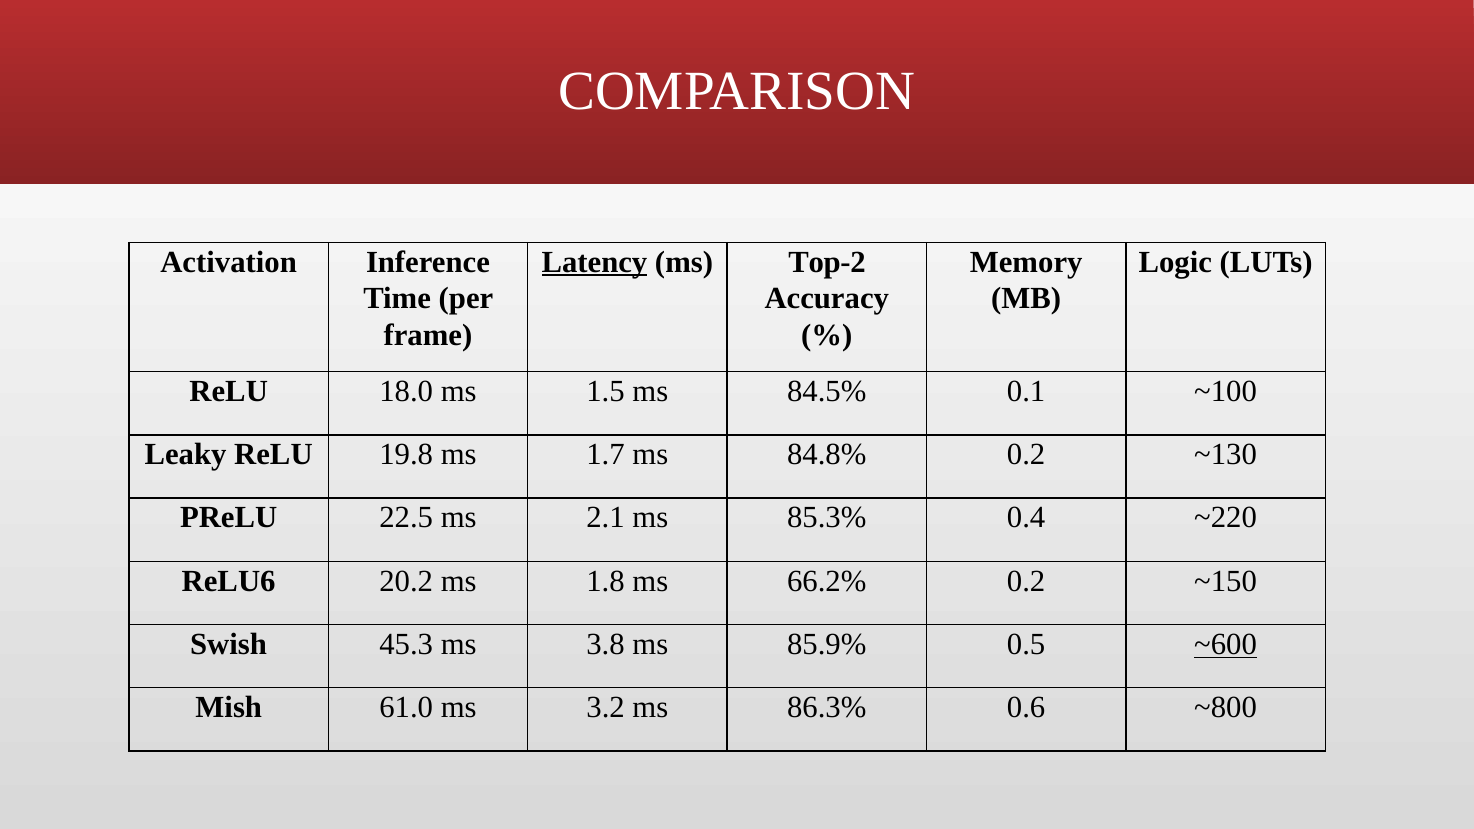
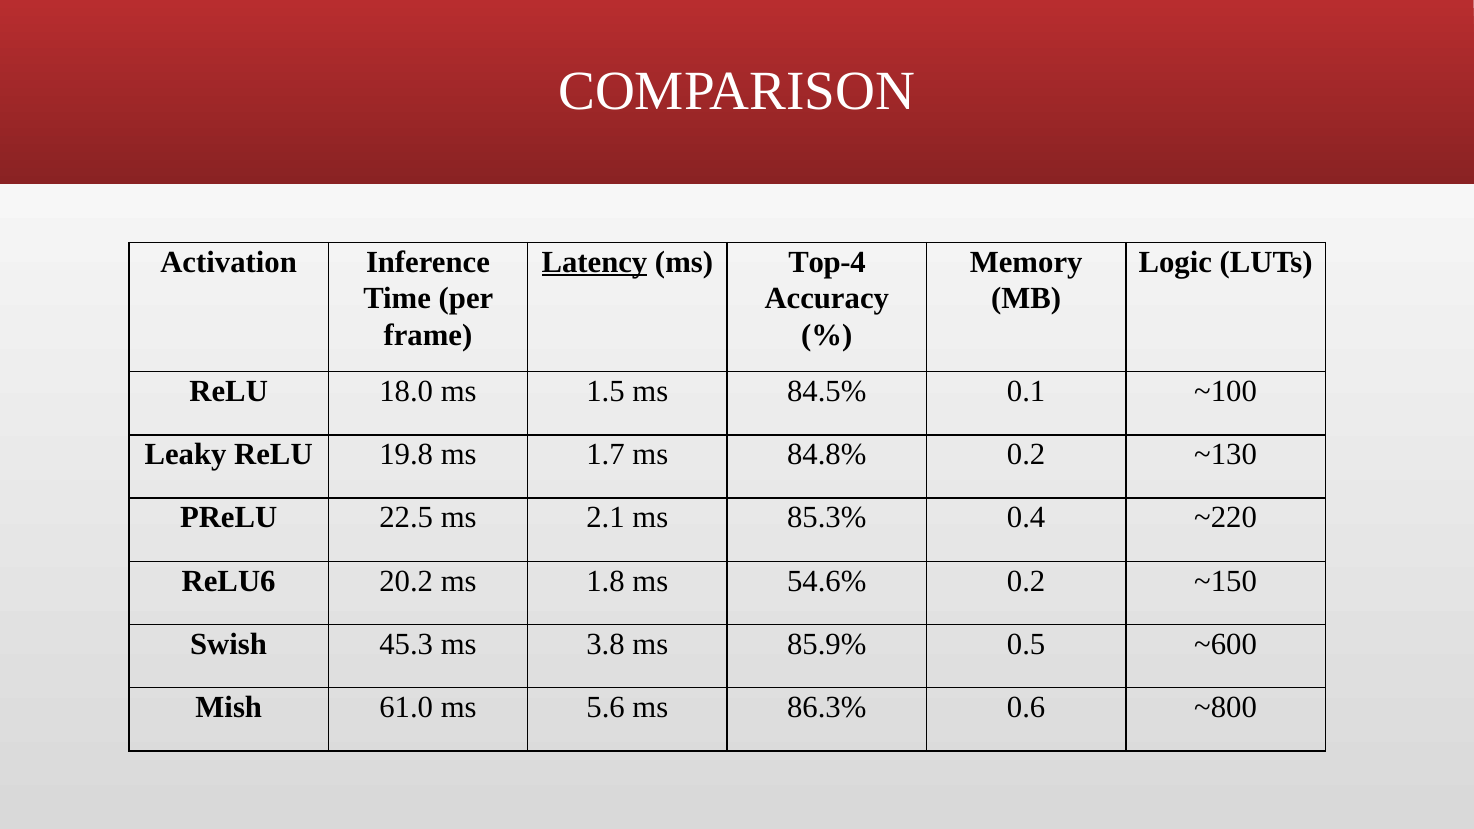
Top-2: Top-2 -> Top-4 (827, 262)
66.2%: 66.2% -> 54.6% (827, 581)
~600 underline: present -> none (1226, 644)
3.2: 3.2 -> 5.6 (606, 708)
